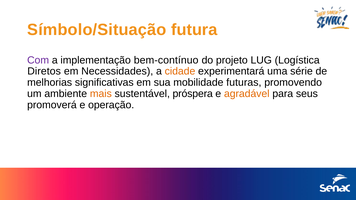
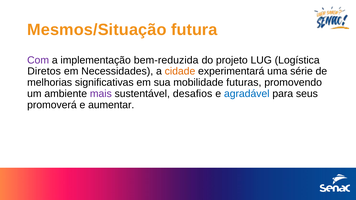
Símbolo/Situação: Símbolo/Situação -> Mesmos/Situação (97, 30)
bem-contínuo: bem-contínuo -> bem-reduzida (166, 60)
mais colour: orange -> purple (101, 94)
próspera: próspera -> desafios (193, 94)
agradável colour: orange -> blue (247, 94)
operação: operação -> aumentar (111, 105)
